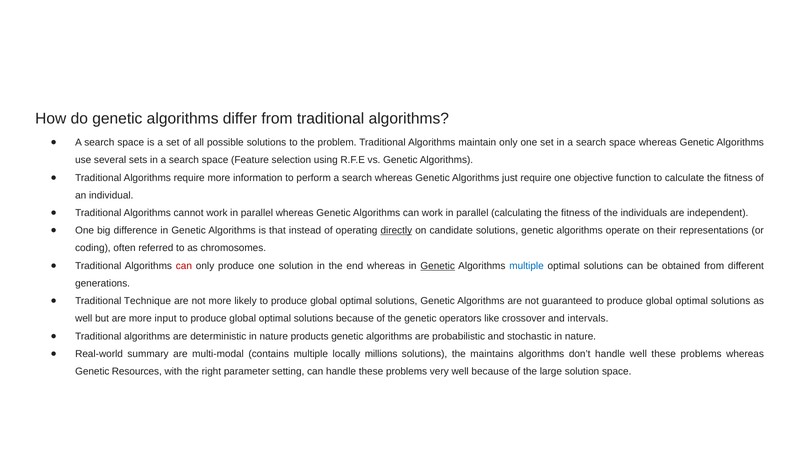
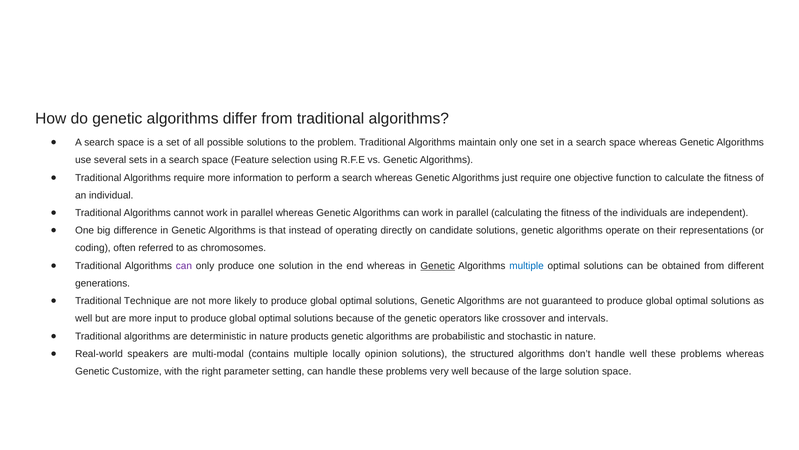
directly underline: present -> none (396, 230)
can colour: red -> purple (184, 265)
summary: summary -> speakers (148, 353)
millions: millions -> opinion (381, 353)
maintains: maintains -> structured (492, 353)
Resources: Resources -> Customize (137, 371)
